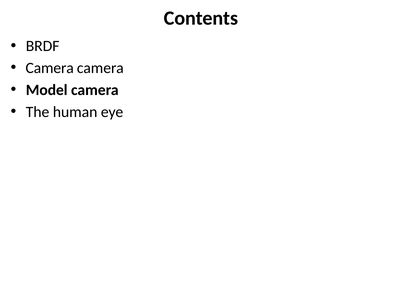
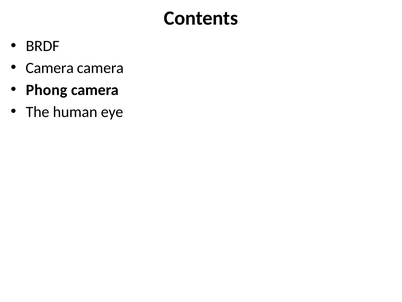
Model: Model -> Phong (47, 90)
